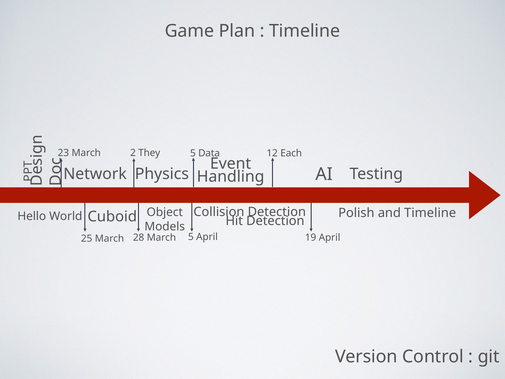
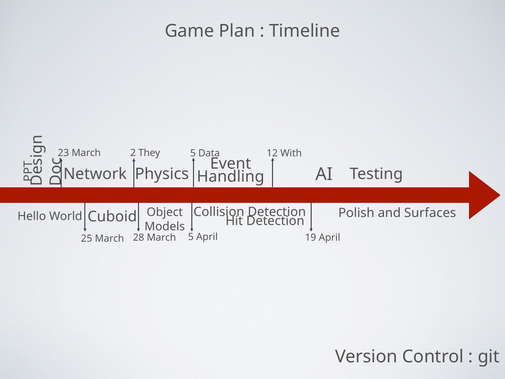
Each: Each -> With (291, 153)
and Timeline: Timeline -> Surfaces (430, 213)
